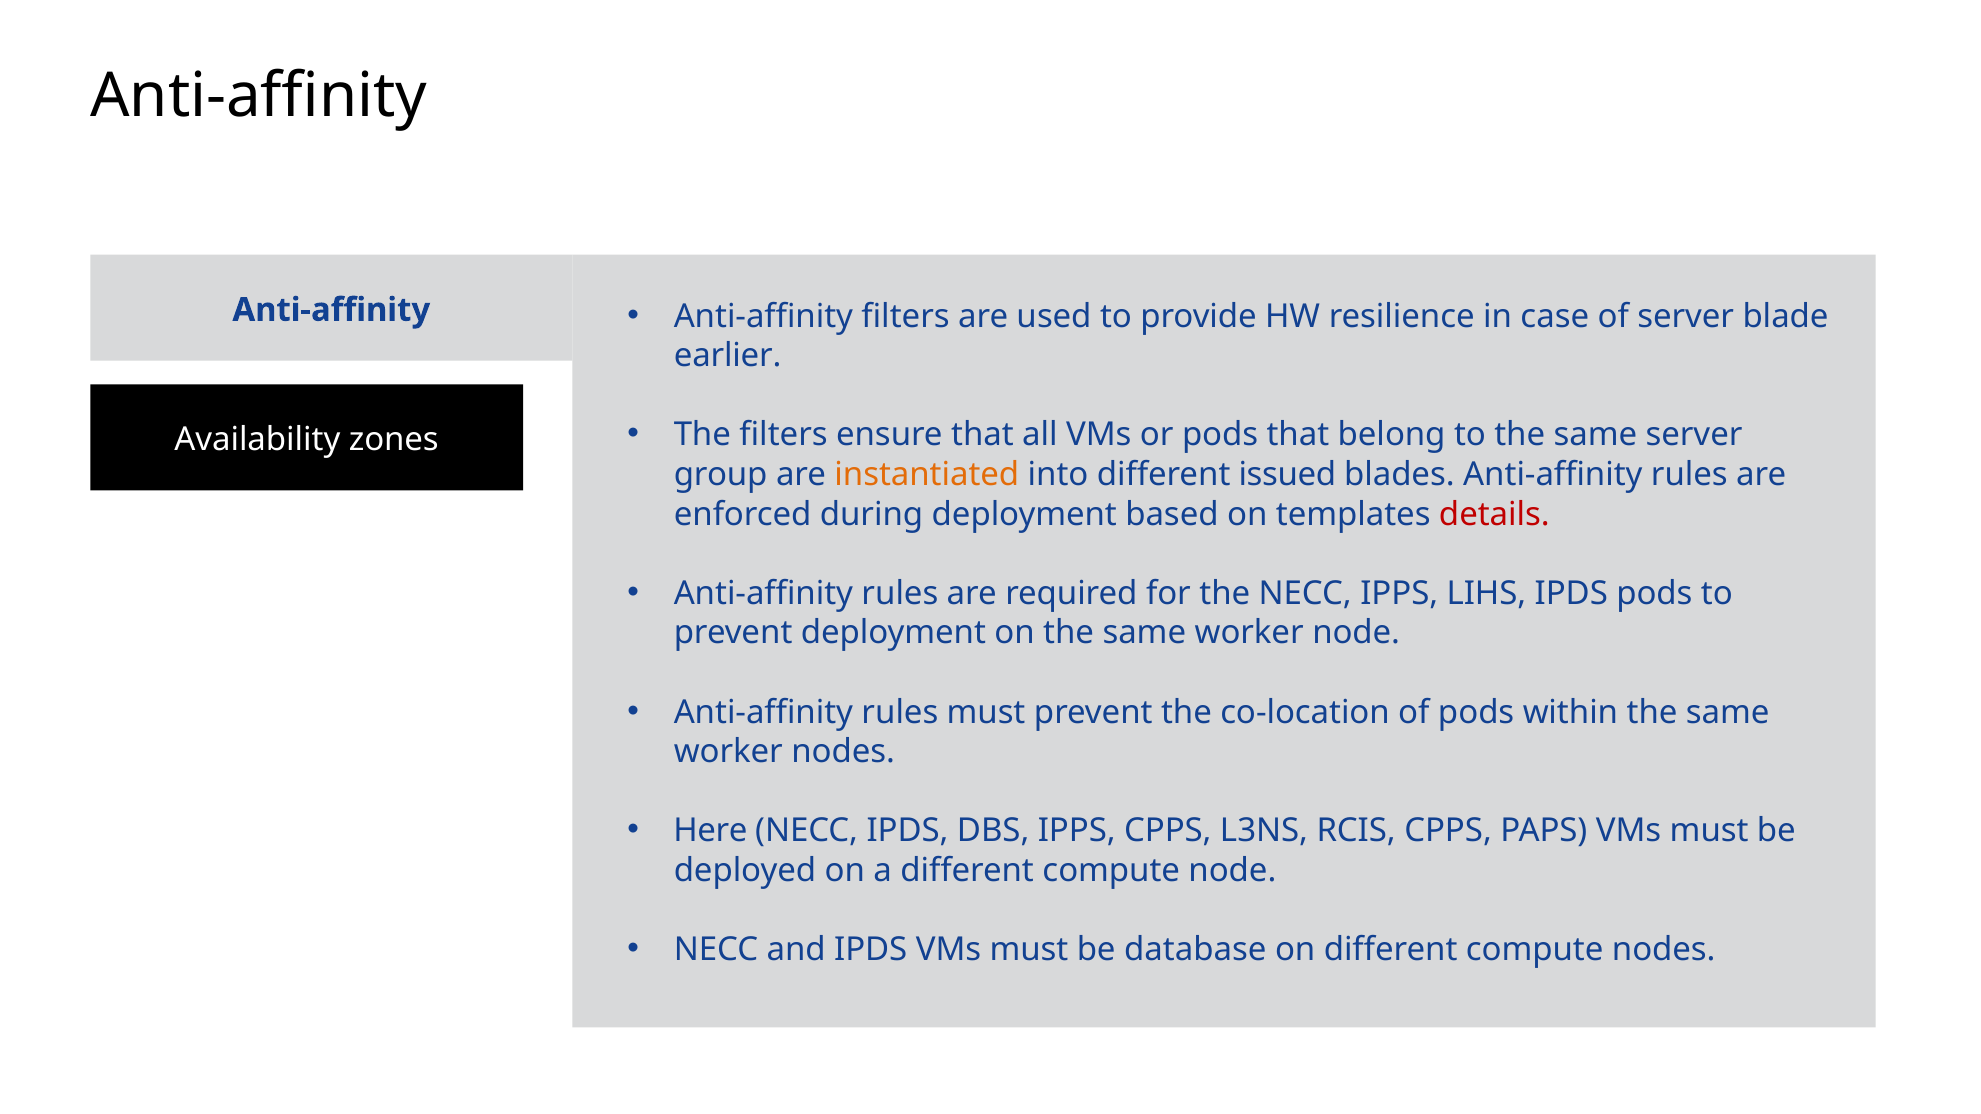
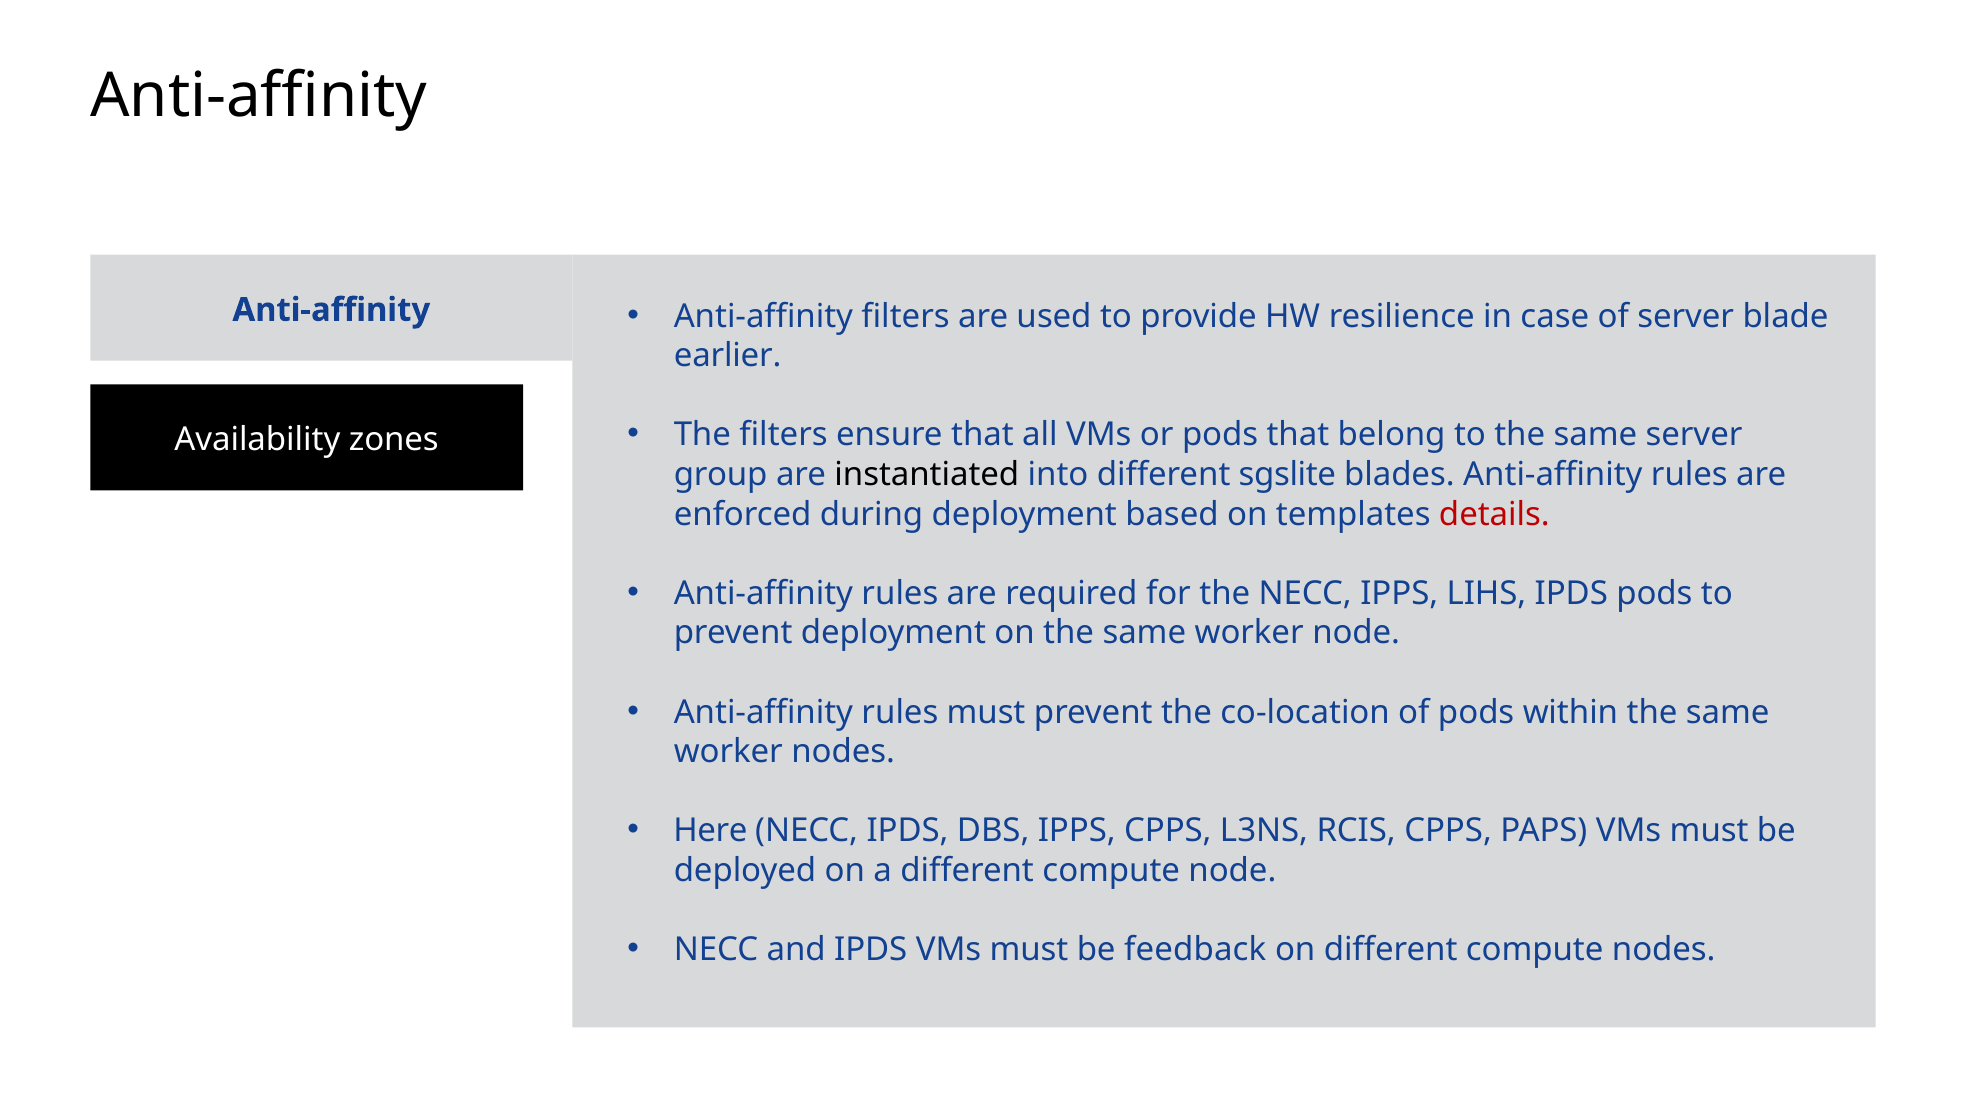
instantiated colour: orange -> black (927, 475)
issued: issued -> sgslite (1287, 475)
database: database -> feedback (1195, 950)
